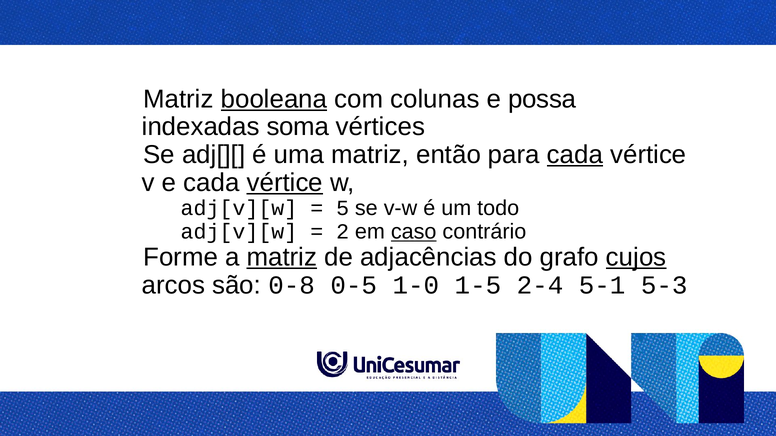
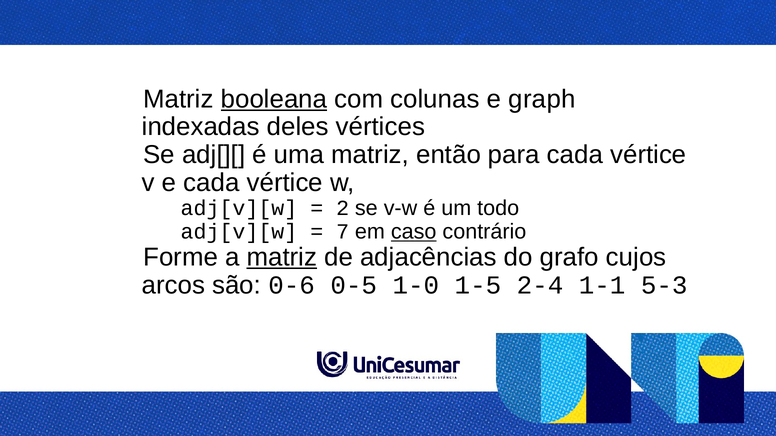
possa: possa -> graph (542, 99)
soma: soma -> deles (298, 127)
cada underline: present -> none (575, 155)
vértice underline: present -> none (285, 183)
5: 5 -> 2 (343, 209)
2: 2 -> 7 (343, 232)
cujos underline: present -> none (636, 258)
0-8: 0-8 -> 0-6 (292, 285)
5-1: 5-1 -> 1-1 (602, 285)
